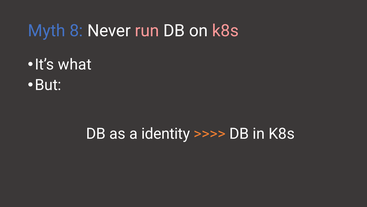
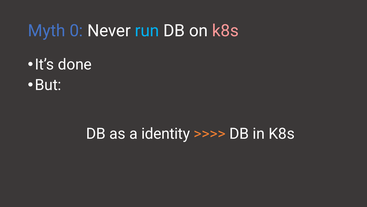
8: 8 -> 0 (76, 31)
run colour: pink -> light blue (147, 31)
what: what -> done (75, 64)
